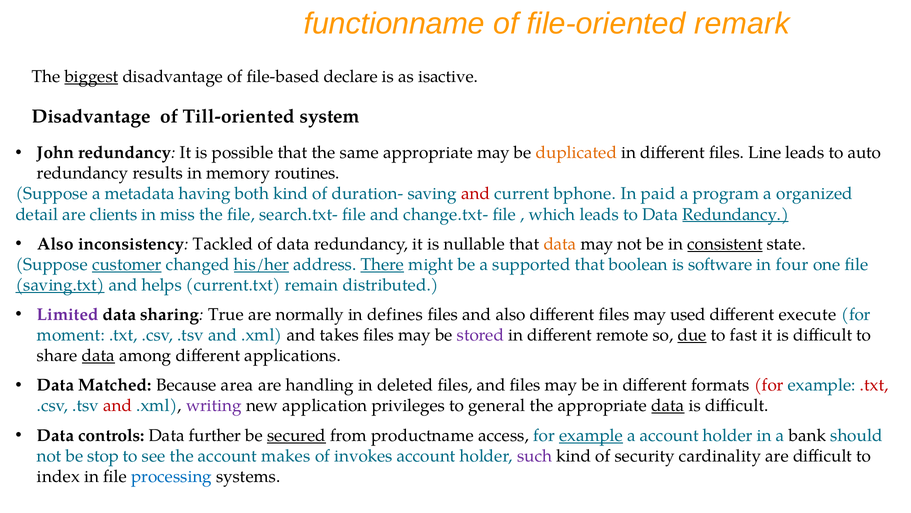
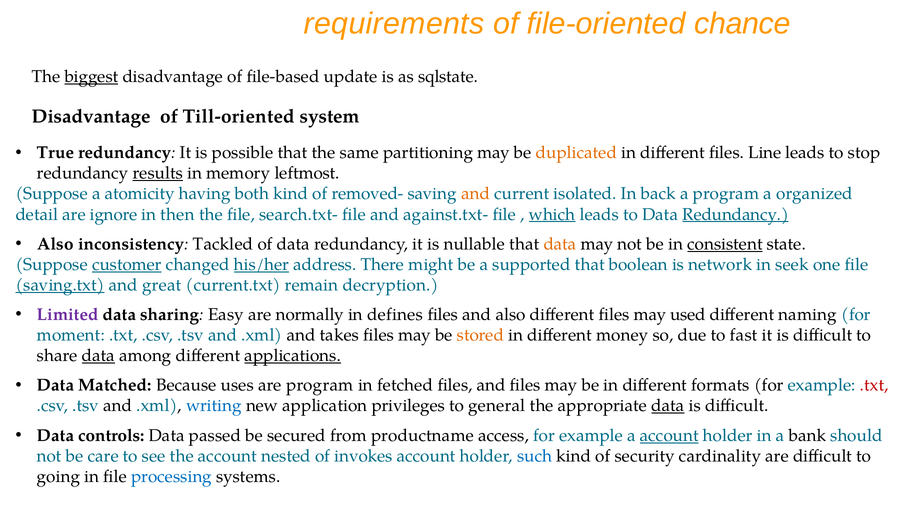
functionname: functionname -> requirements (394, 24)
remark: remark -> chance (742, 24)
declare: declare -> update (351, 77)
isactive: isactive -> sqlstate (448, 77)
John: John -> True (56, 153)
same appropriate: appropriate -> partitioning (428, 153)
auto: auto -> stop (864, 153)
results underline: none -> present (158, 173)
routines: routines -> leftmost (307, 173)
metadata: metadata -> atomicity (140, 194)
duration-: duration- -> removed- (368, 194)
and colour: red -> orange (476, 194)
bphone: bphone -> isolated (585, 194)
paid: paid -> back (658, 194)
clients: clients -> ignore (114, 214)
miss: miss -> then (177, 214)
change.txt-: change.txt- -> against.txt- (446, 214)
which underline: none -> present (552, 214)
There underline: present -> none (382, 264)
software: software -> network (720, 264)
four: four -> seek (792, 264)
helps: helps -> great (162, 285)
distributed: distributed -> decryption (391, 285)
True: True -> Easy (226, 314)
execute: execute -> naming (807, 314)
stored colour: purple -> orange (480, 335)
remote: remote -> money (622, 335)
due underline: present -> none (692, 335)
applications underline: none -> present (293, 355)
area: area -> uses (237, 385)
are handling: handling -> program (320, 385)
deleted: deleted -> fetched (405, 385)
for colour: red -> black (769, 385)
and colour: red -> black (118, 405)
writing colour: purple -> blue (214, 405)
further: further -> passed (215, 435)
secured underline: present -> none (296, 435)
example underline: present -> none (591, 435)
account underline: none -> present (669, 435)
stop: stop -> care (103, 455)
makes: makes -> nested (286, 455)
such colour: purple -> blue (535, 455)
index: index -> going (59, 476)
